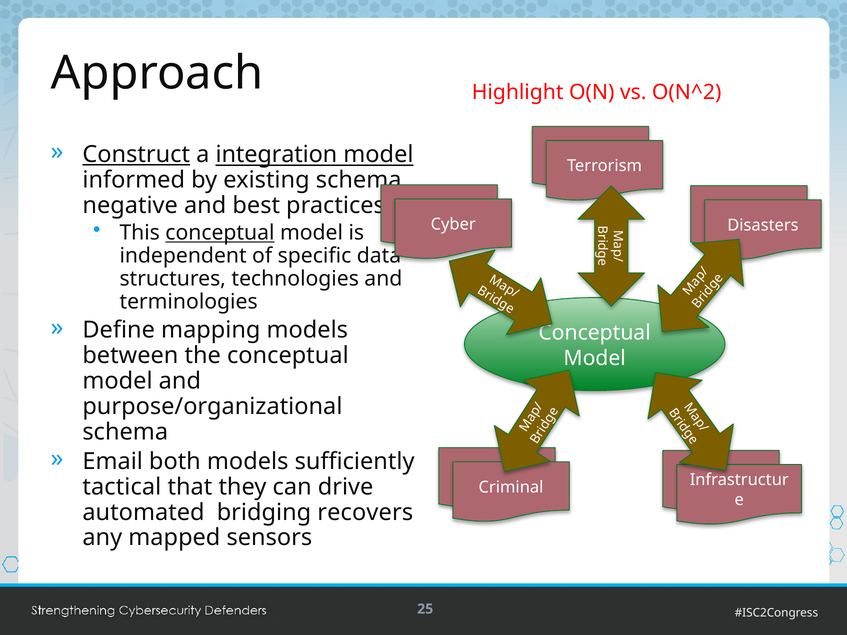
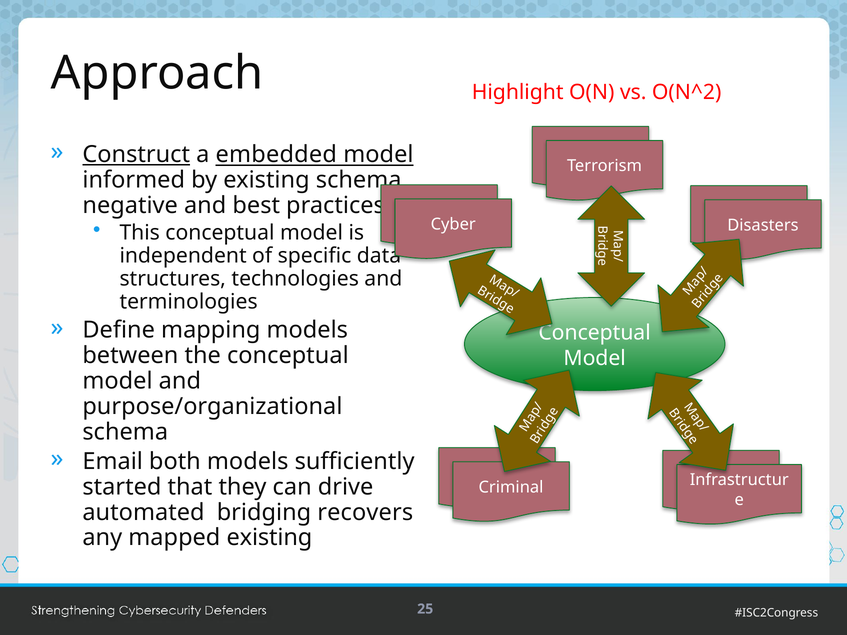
integration: integration -> embedded (276, 155)
conceptual underline: present -> none (220, 233)
tactical: tactical -> started (122, 487)
mapped sensors: sensors -> existing (269, 538)
